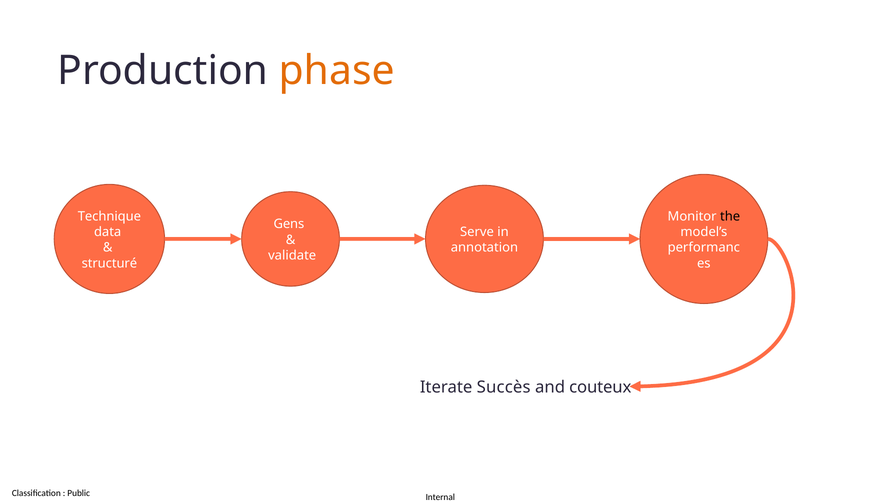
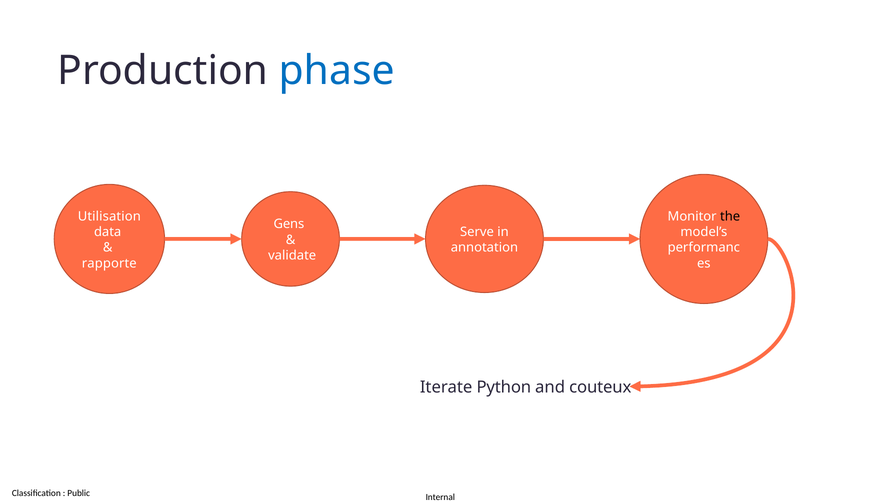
phase colour: orange -> blue (337, 71)
Technique: Technique -> Utilisation (109, 216)
structuré: structuré -> rapporte (109, 263)
Succès: Succès -> Python (504, 387)
